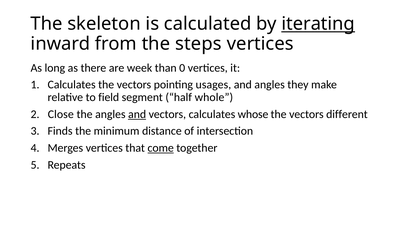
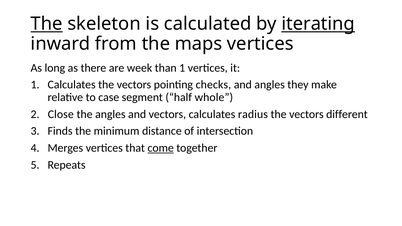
The underline: none -> present (47, 24)
steps: steps -> maps (199, 44)
than 0: 0 -> 1 (182, 68)
usages: usages -> checks (213, 85)
field: field -> case (109, 97)
and underline: present -> none (137, 114)
whose: whose -> radius (253, 114)
